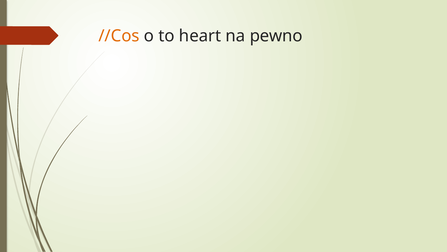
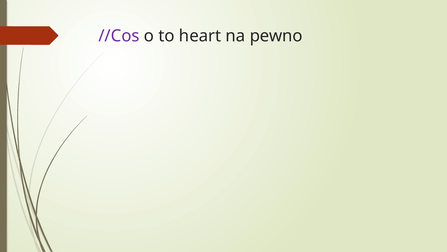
//Cos colour: orange -> purple (119, 36)
